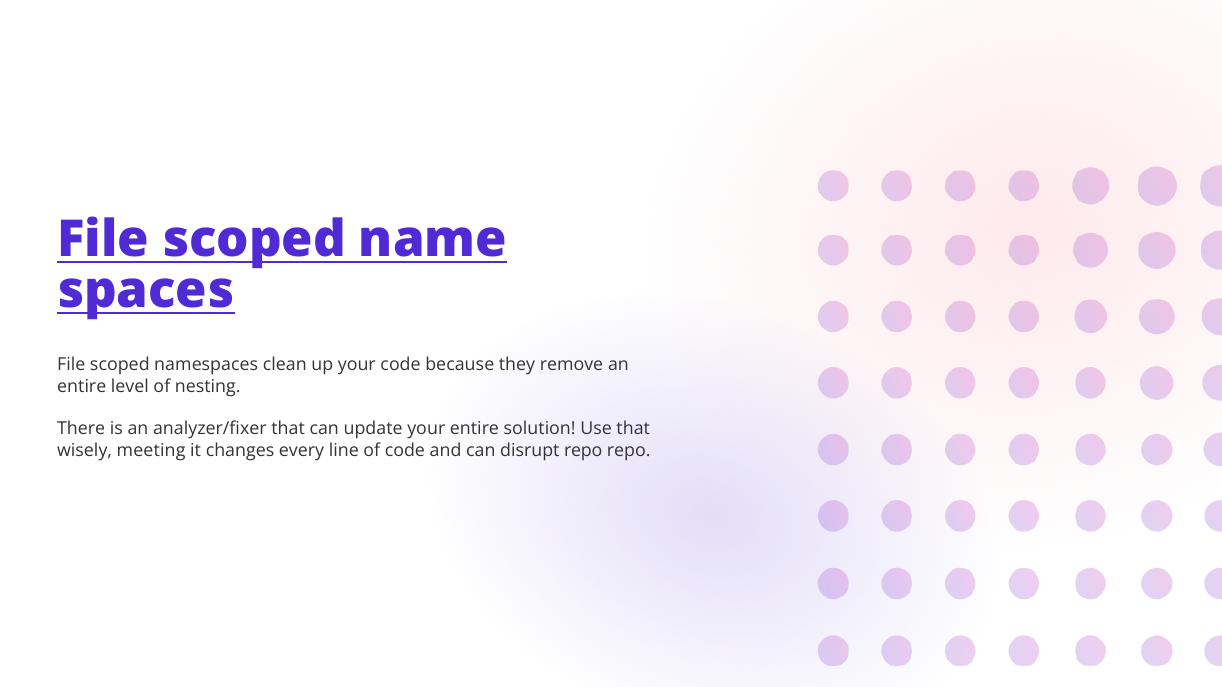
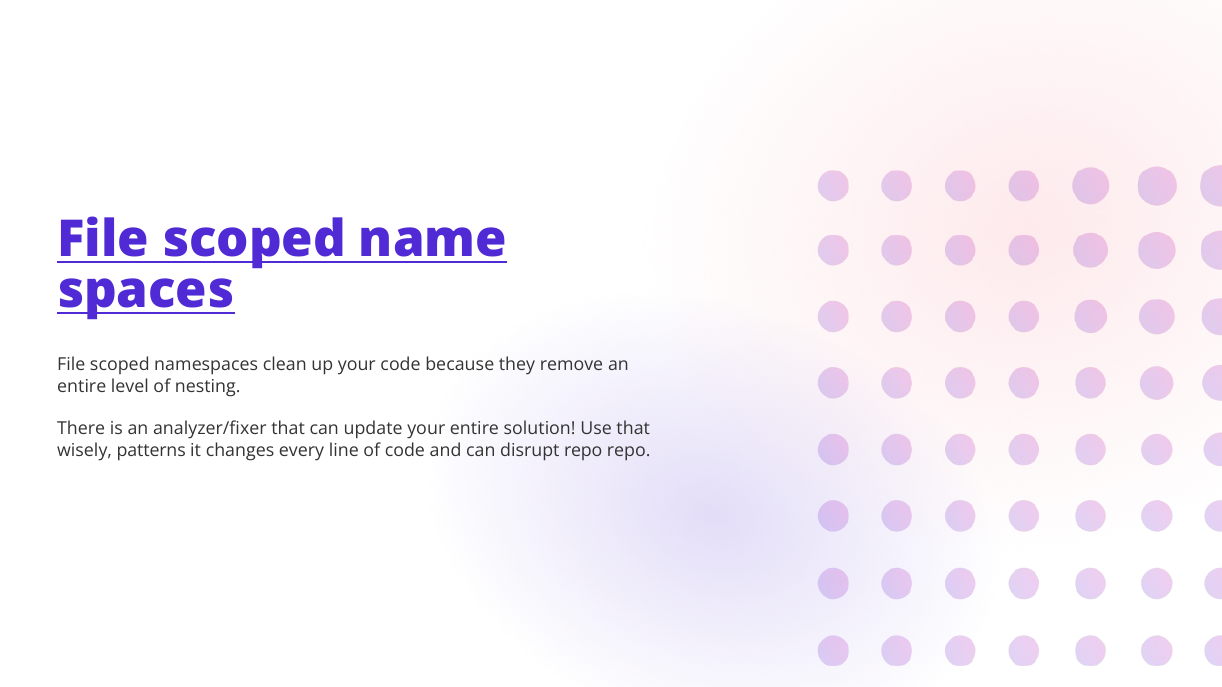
meeting: meeting -> patterns (151, 451)
